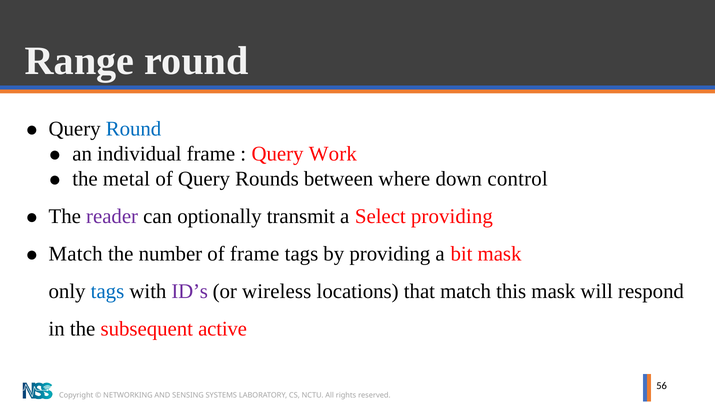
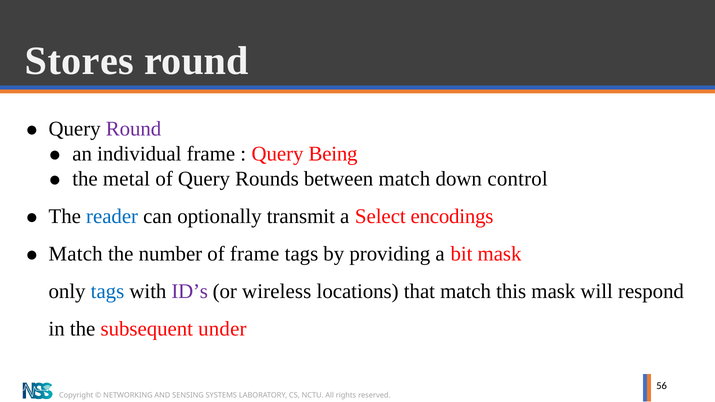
Range: Range -> Stores (79, 61)
Round colour: blue -> purple (134, 129)
Work: Work -> Being (333, 154)
between where: where -> match (404, 179)
reader colour: purple -> blue (112, 217)
Select providing: providing -> encodings (452, 217)
active: active -> under (222, 329)
